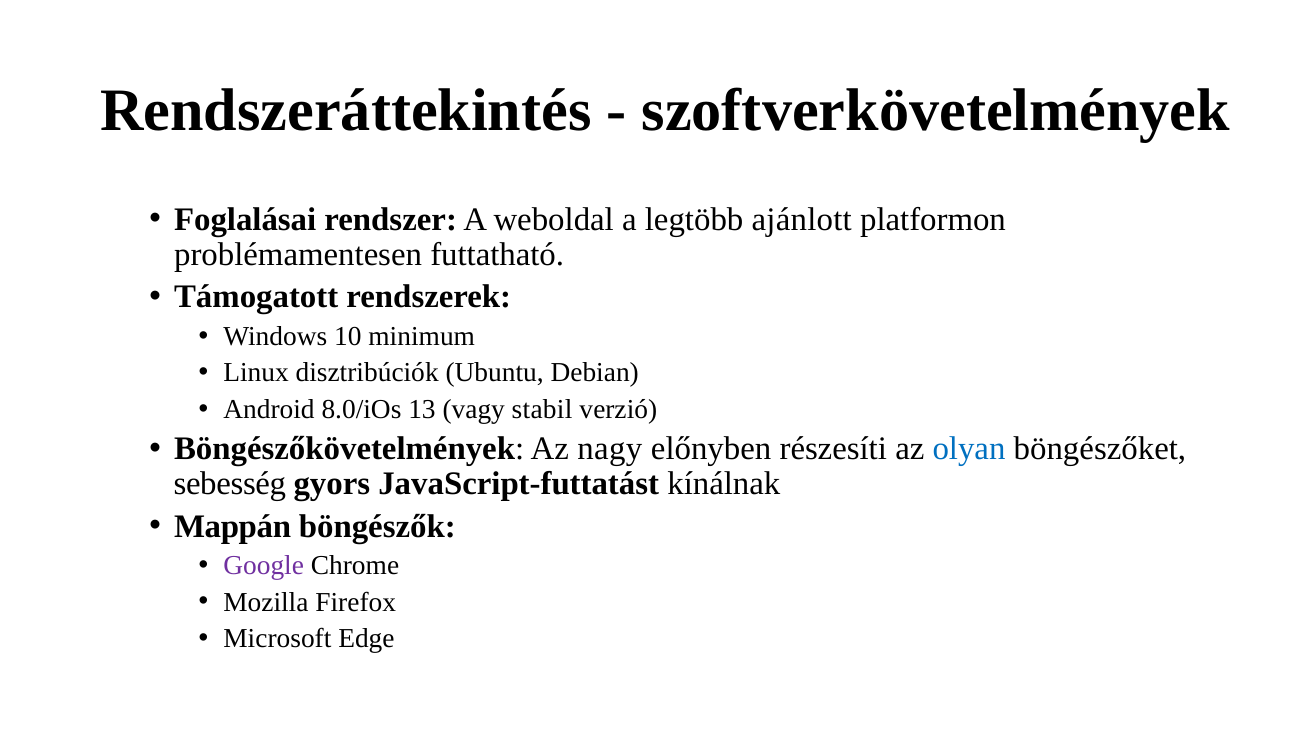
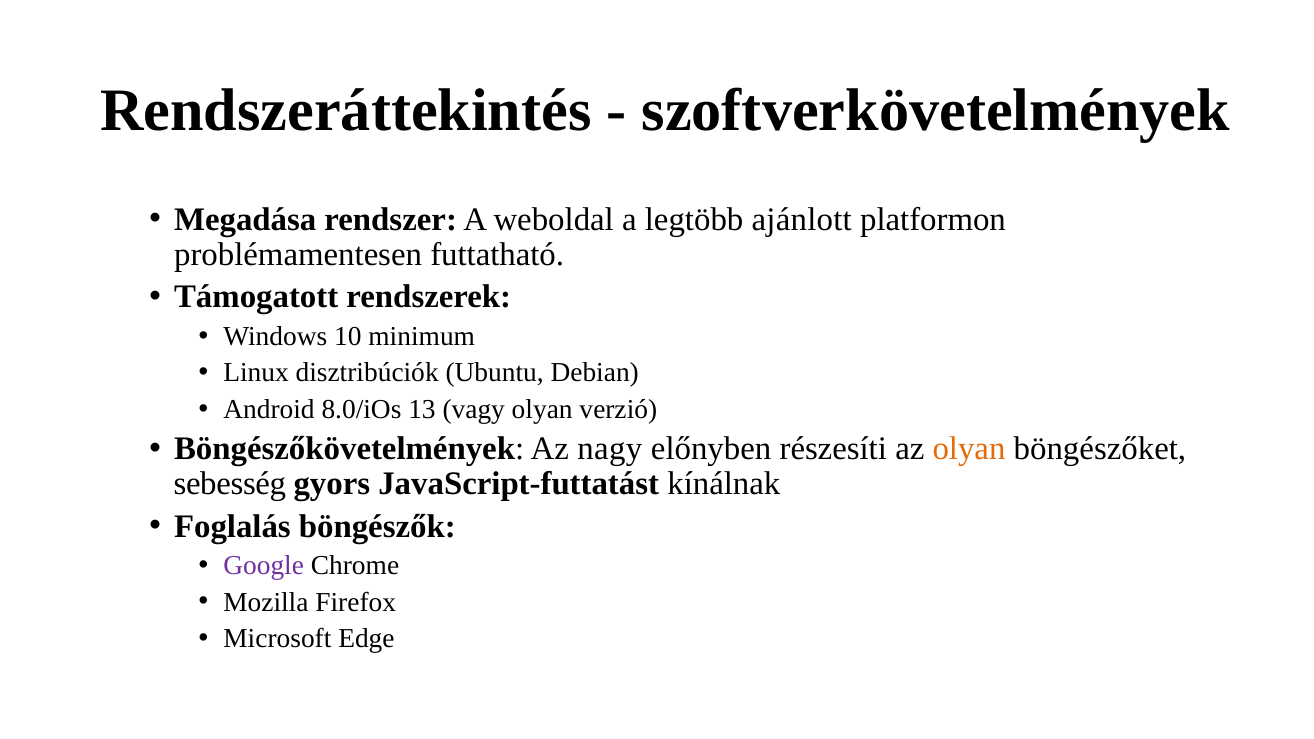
Foglalásai: Foglalásai -> Megadása (245, 219)
vagy stabil: stabil -> olyan (542, 409)
olyan colour: blue -> orange (969, 449)
Mappán: Mappán -> Foglalás (232, 526)
